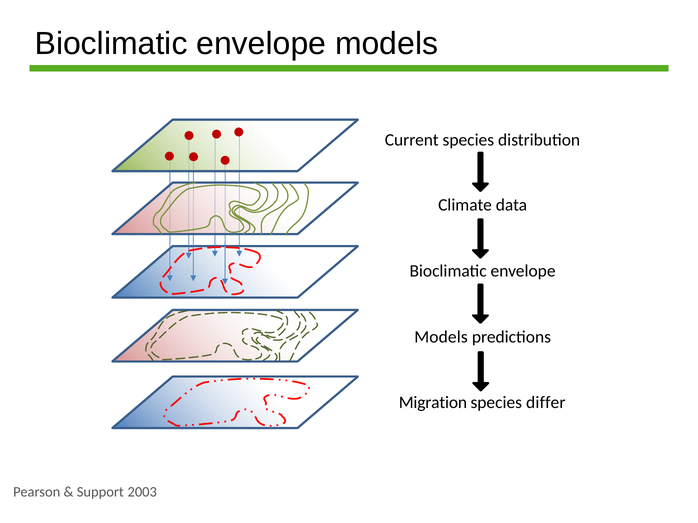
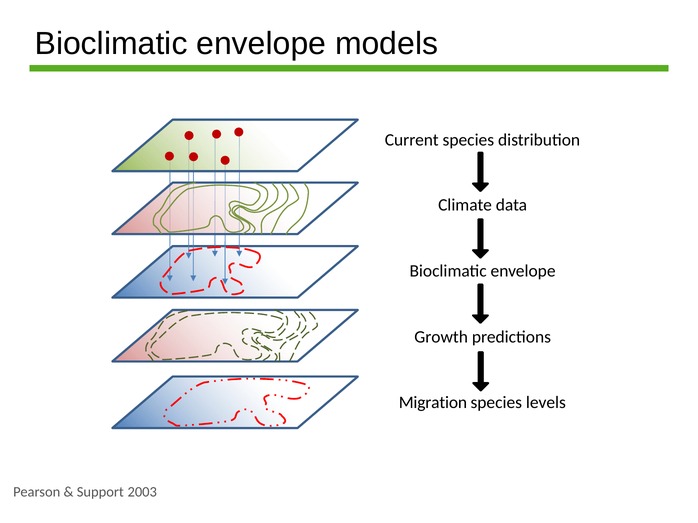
Models: Models -> Growth (441, 337)
differ: differ -> levels (546, 403)
